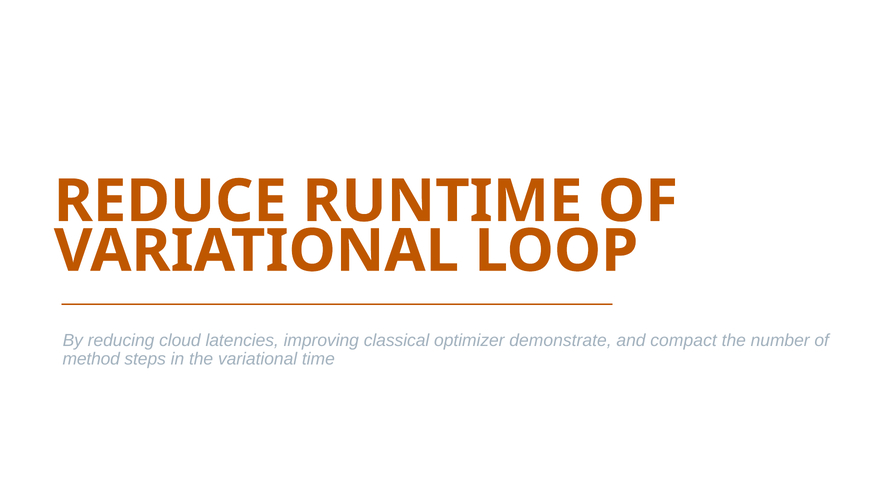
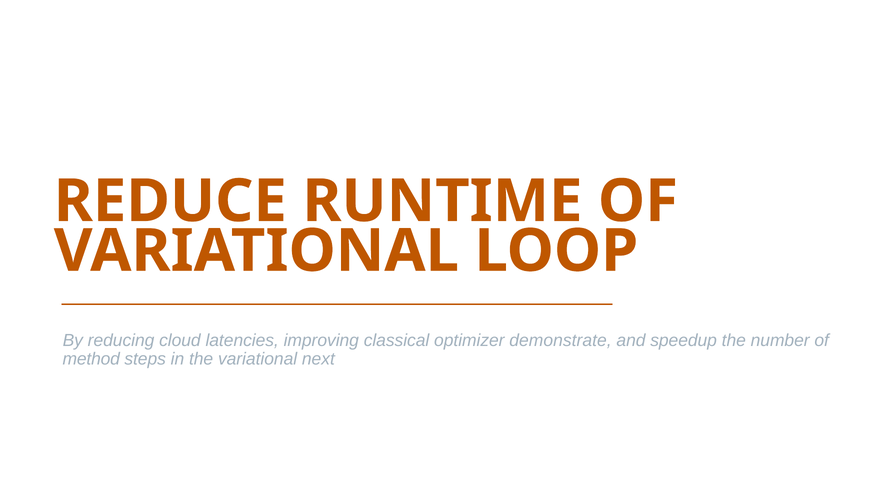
compact: compact -> speedup (684, 340)
time: time -> next (318, 359)
